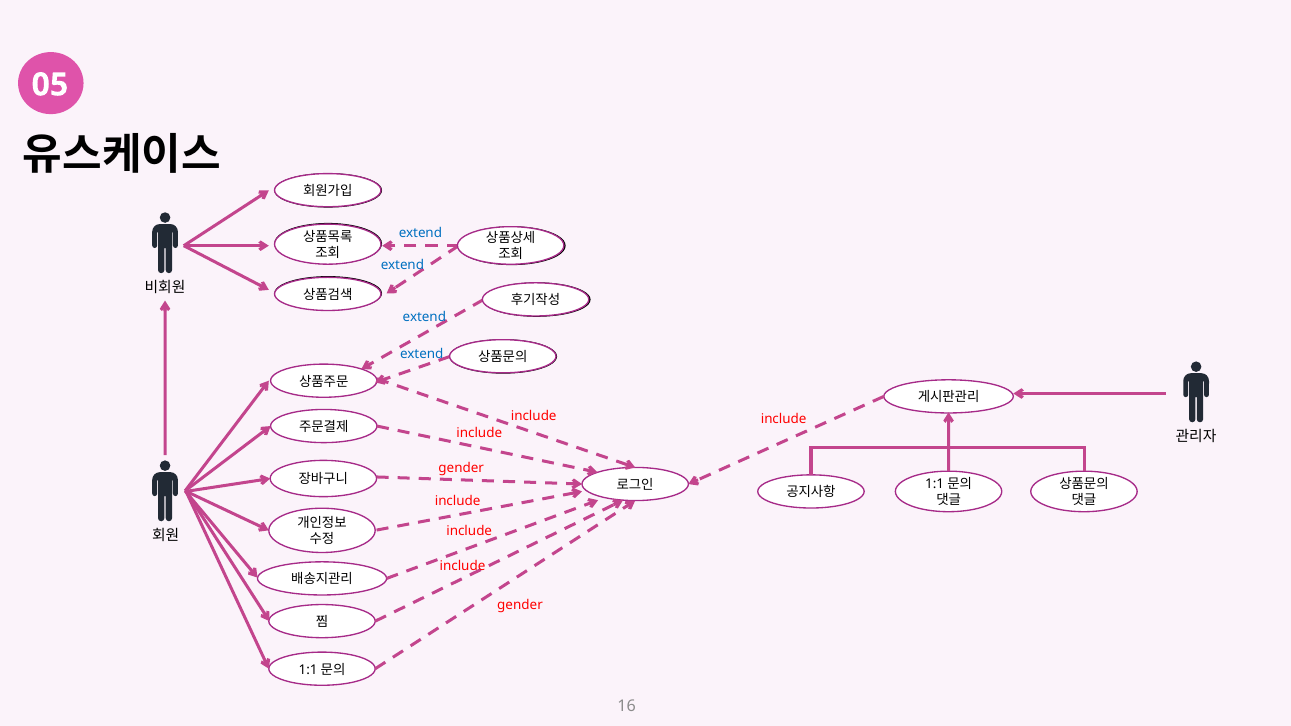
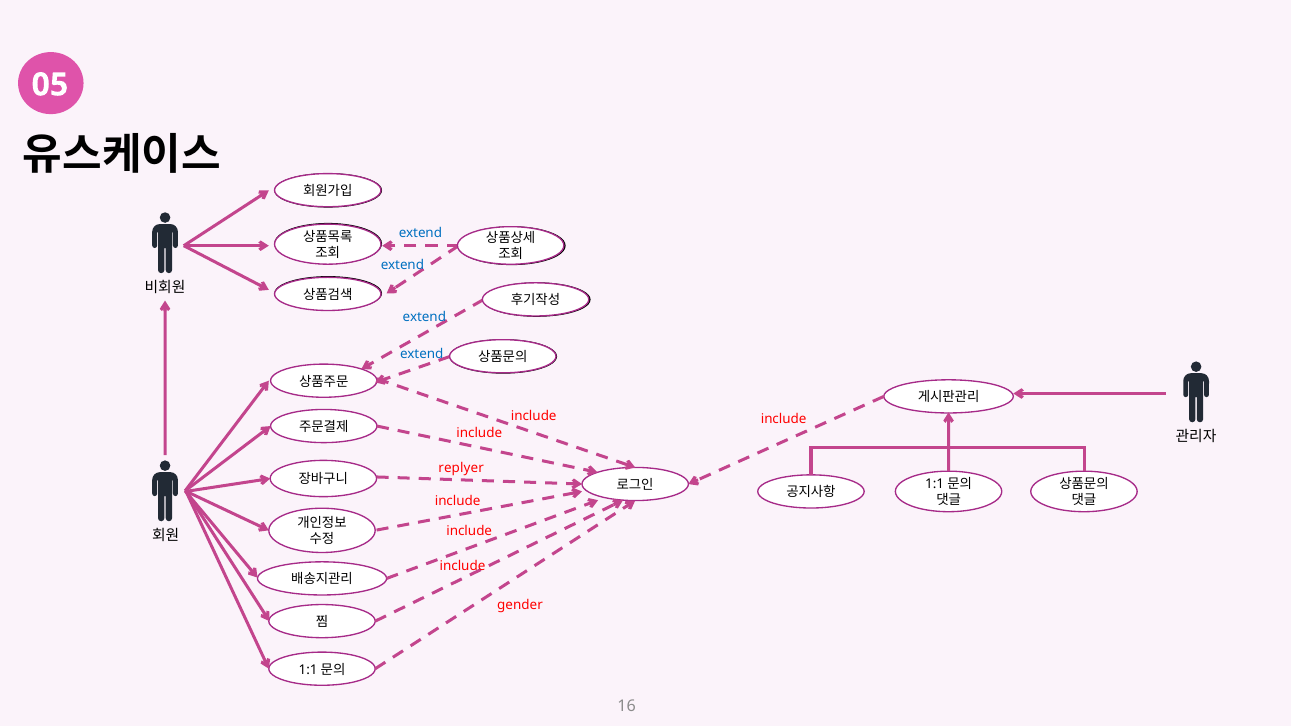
gender: gender -> replyer (461, 469)
